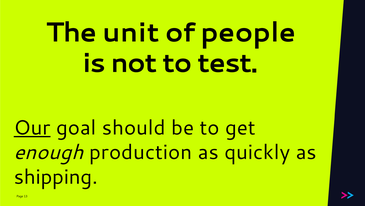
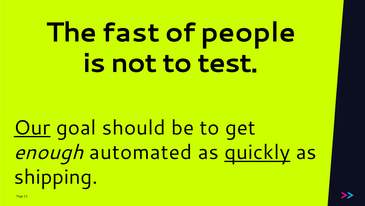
unit: unit -> fast (131, 32)
production: production -> automated (141, 152)
quickly underline: none -> present (257, 152)
